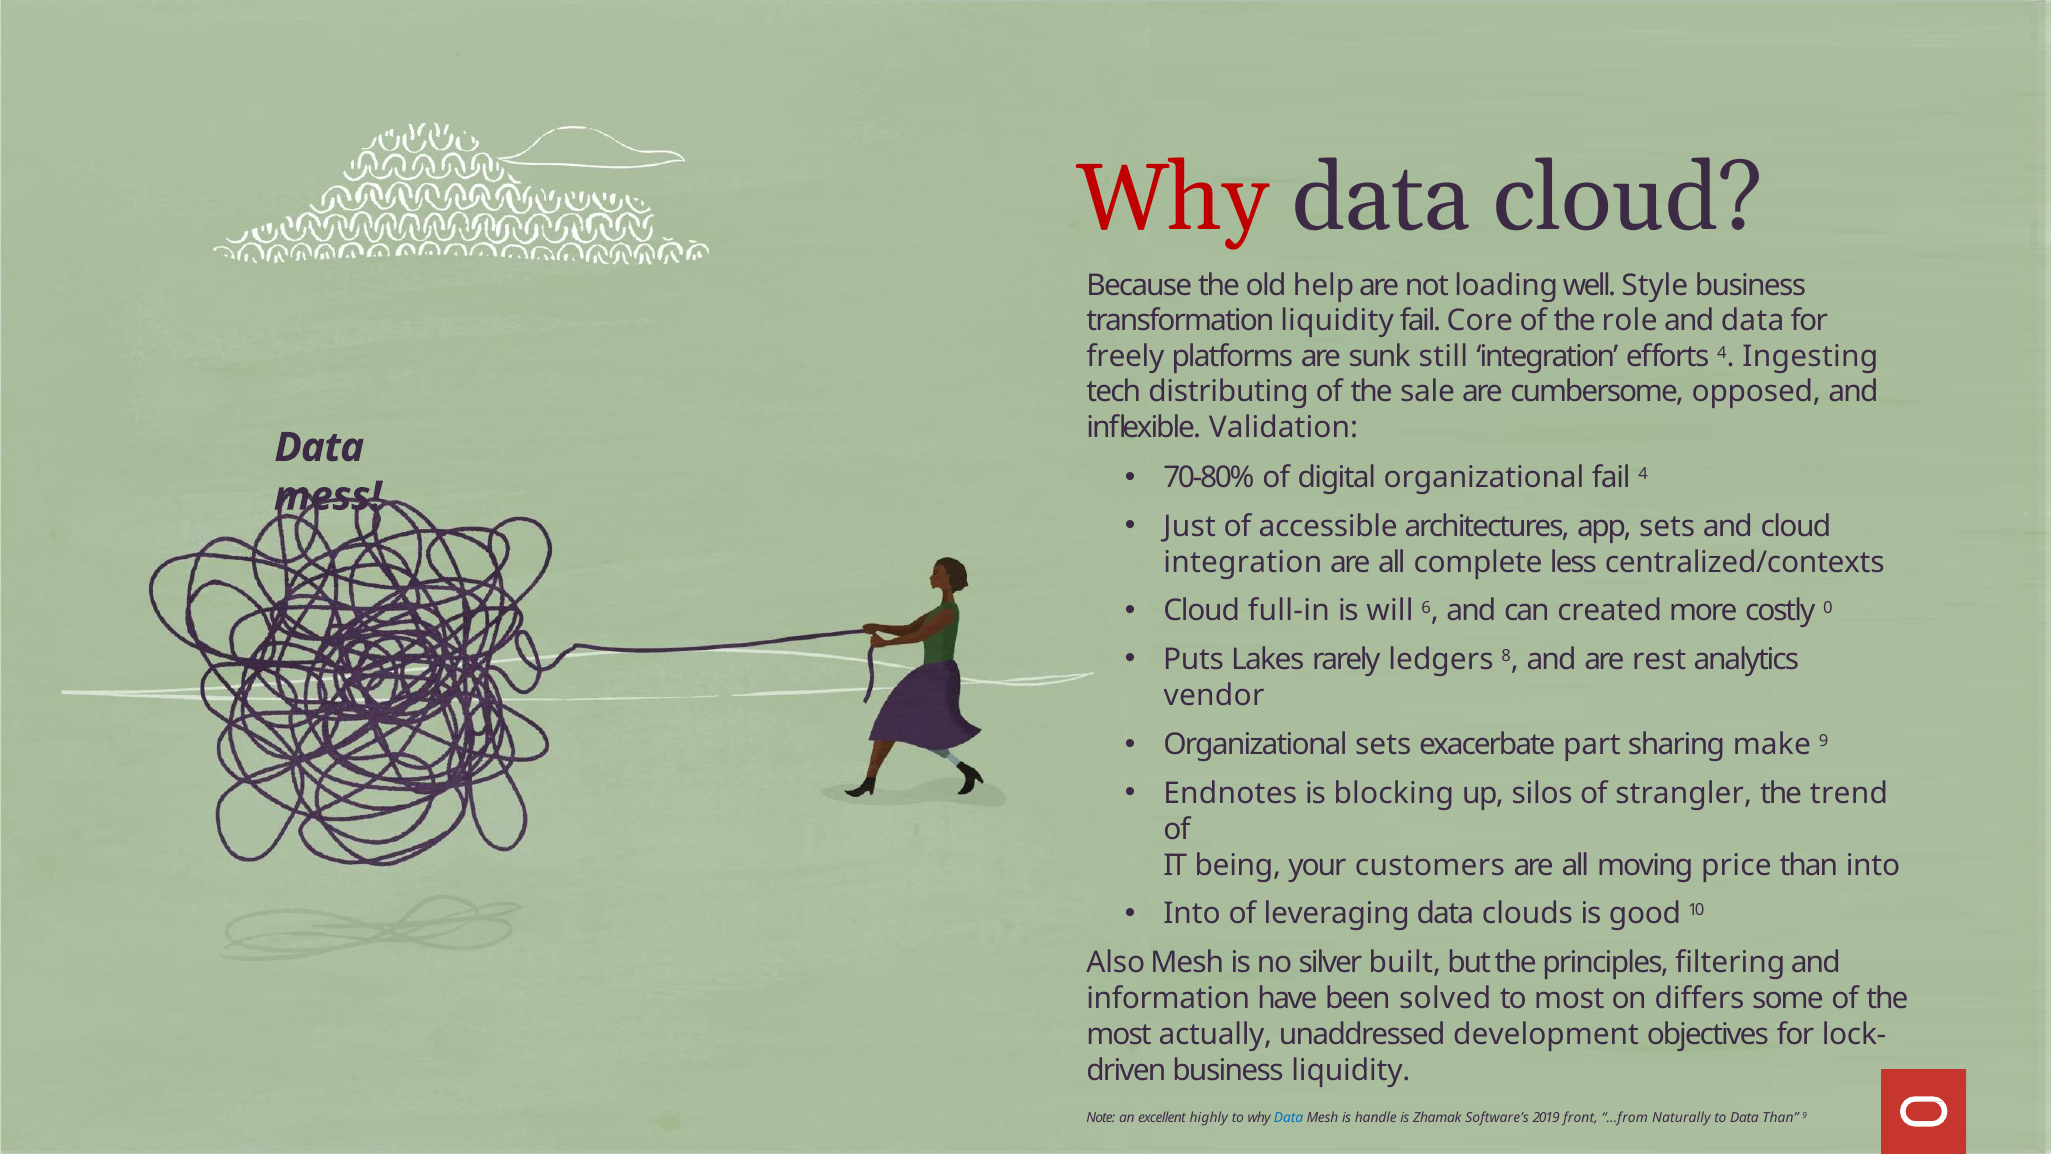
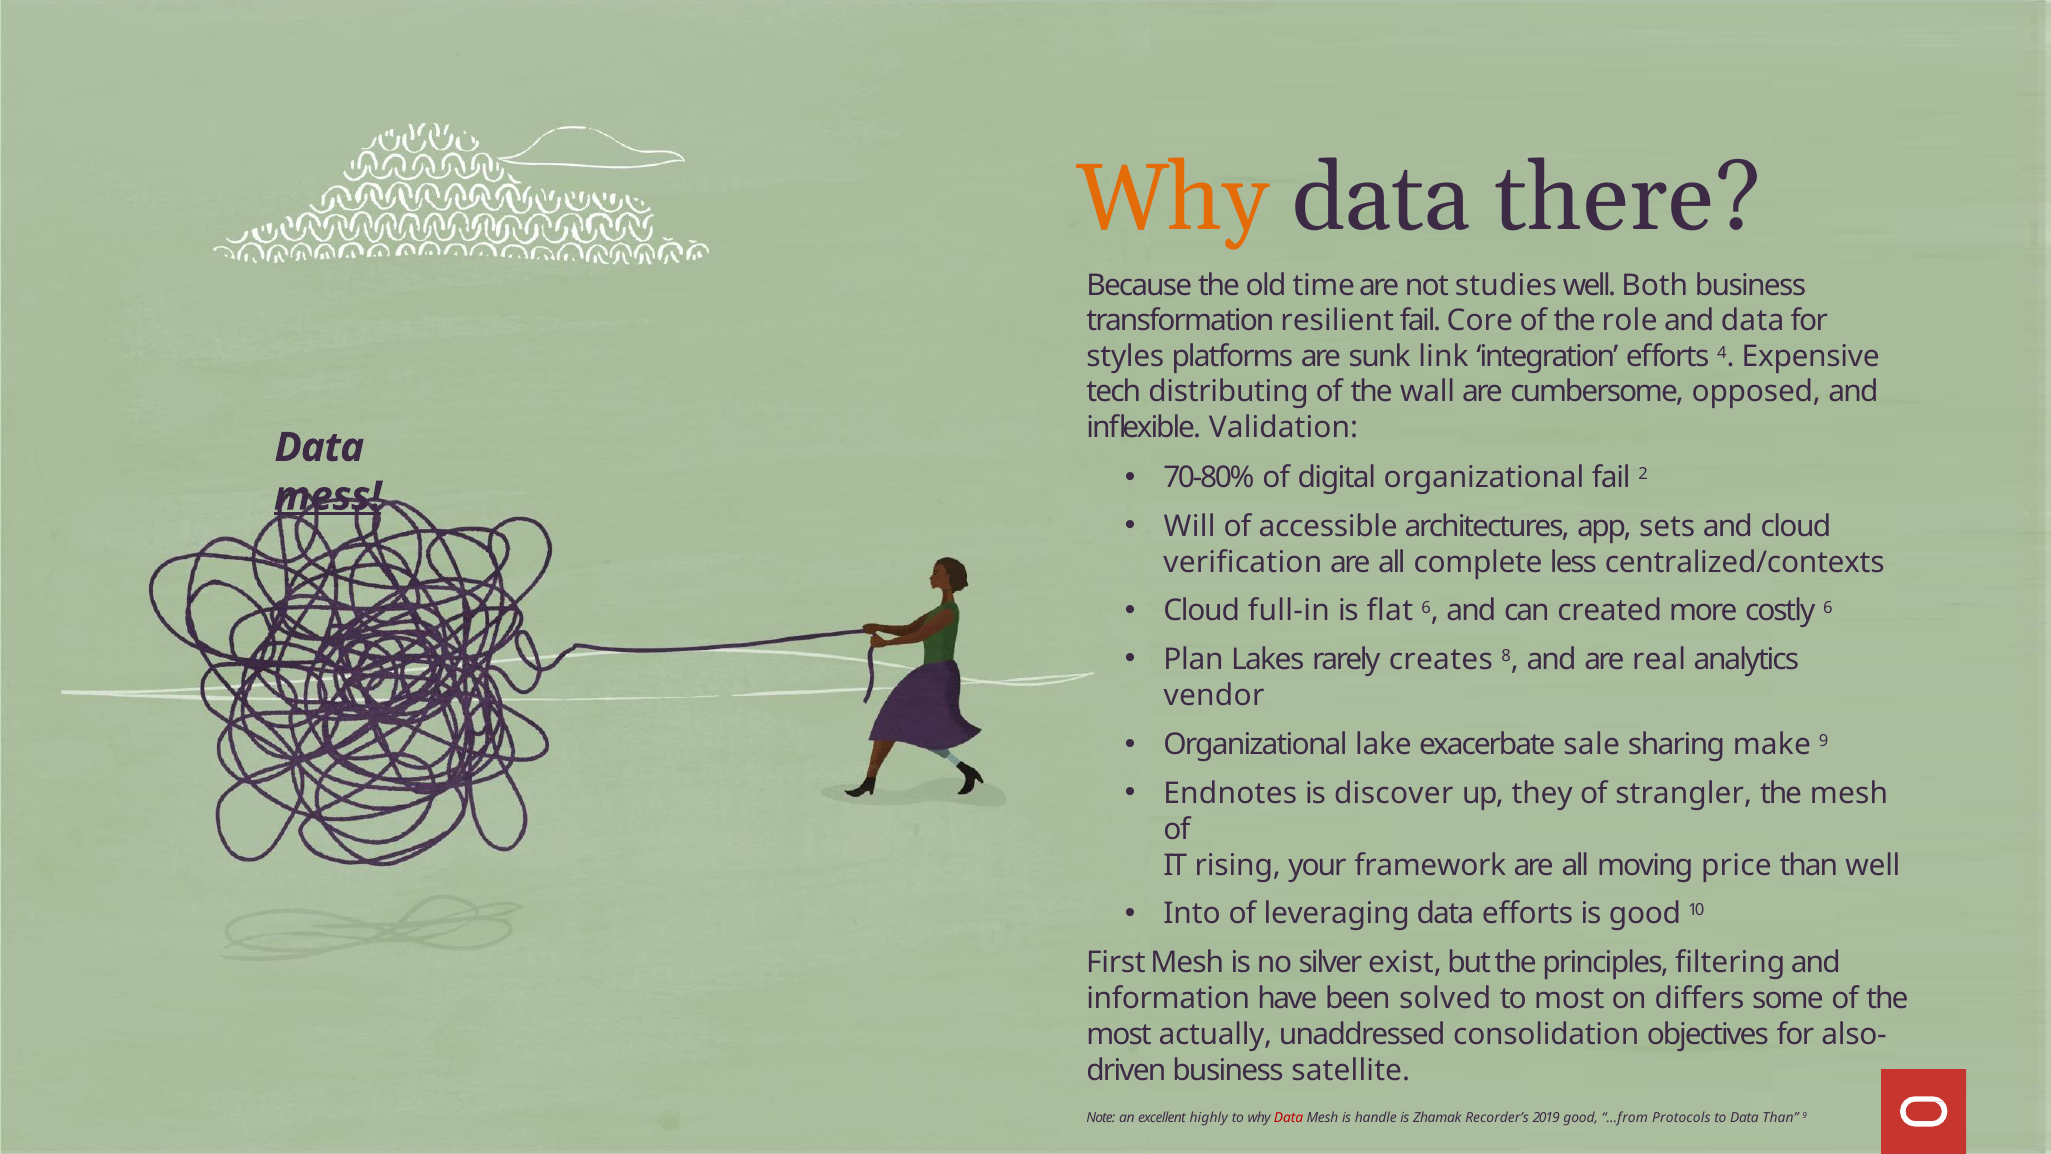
Why colour: red -> orange (1172, 199)
data cloud: cloud -> there (1627, 199)
help: help -> time (1324, 285)
loading: loading -> studies (1506, 285)
Style: Style -> Both (1655, 285)
transformation liquidity: liquidity -> resilient (1337, 321)
freely: freely -> styles (1125, 356)
still: still -> link (1443, 356)
Ingesting: Ingesting -> Expensive (1811, 356)
sale: sale -> wall (1428, 392)
fail 4: 4 -> 2 (1643, 474)
mess underline: none -> present (328, 496)
Just: Just -> Will (1190, 526)
integration: integration -> verification (1243, 562)
will: will -> flat (1390, 611)
costly 0: 0 -> 6 (1828, 608)
Puts: Puts -> Plan (1194, 659)
ledgers: ledgers -> creates (1441, 659)
rest: rest -> real (1659, 659)
Organizational sets: sets -> lake (1383, 745)
part: part -> sale (1592, 745)
blocking: blocking -> discover (1394, 793)
silos: silos -> they (1542, 793)
the trend: trend -> mesh (1849, 793)
being: being -> rising (1238, 865)
customers: customers -> framework (1430, 865)
than into: into -> well (1873, 865)
data clouds: clouds -> efforts (1528, 914)
Also: Also -> First (1116, 962)
built: built -> exist (1405, 962)
development: development -> consolidation (1546, 1034)
lock-: lock- -> also- (1854, 1034)
business liquidity: liquidity -> satellite (1351, 1070)
Data colour: blue -> red (1289, 1117)
Software’s: Software’s -> Recorder’s (1497, 1117)
2019 front: front -> good (1581, 1117)
Naturally: Naturally -> Protocols (1681, 1117)
